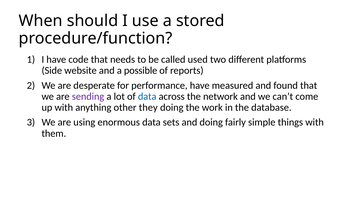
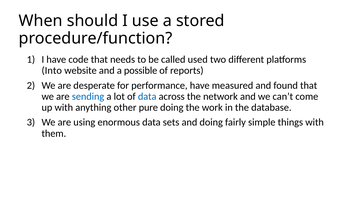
Side: Side -> Into (52, 70)
sending colour: purple -> blue (88, 96)
they: they -> pure (148, 107)
